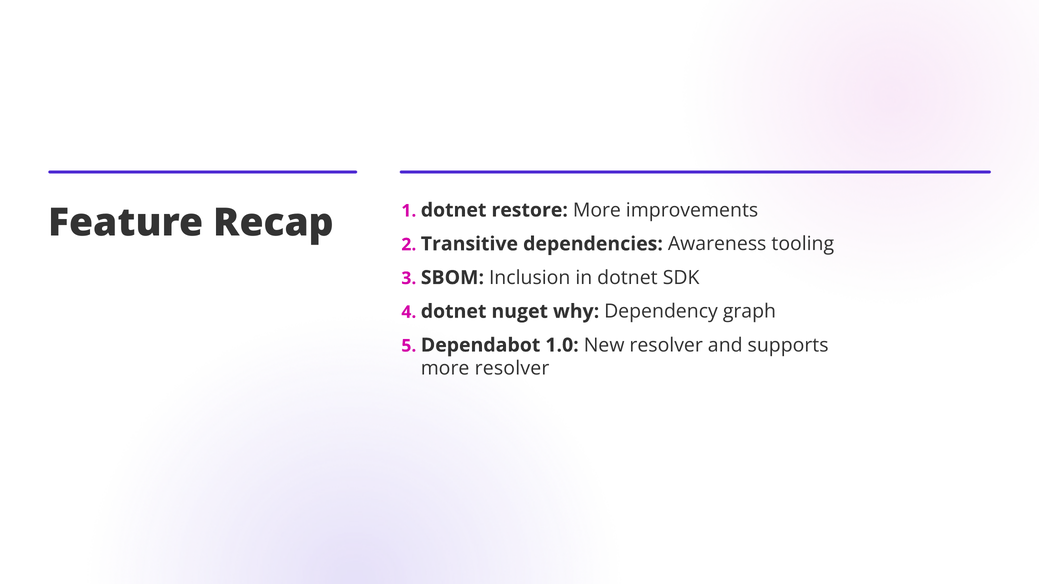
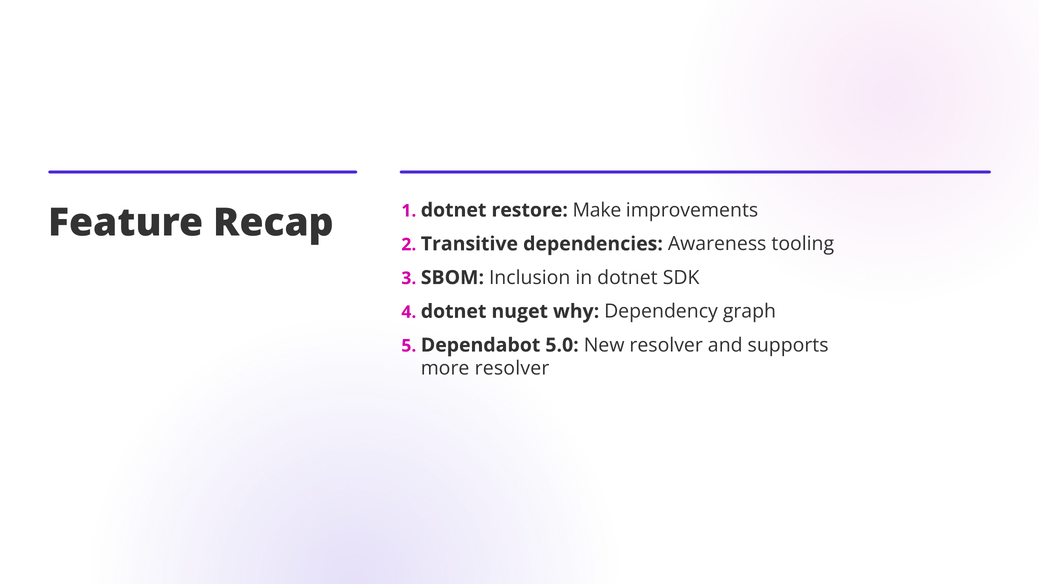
restore More: More -> Make (597, 210)
1.0: 1.0 -> 5.0 (562, 345)
